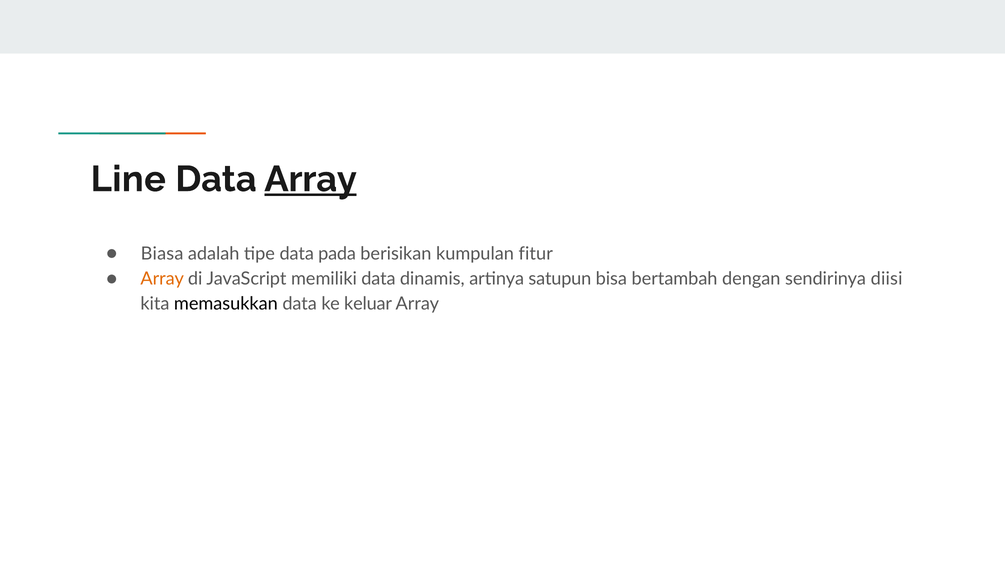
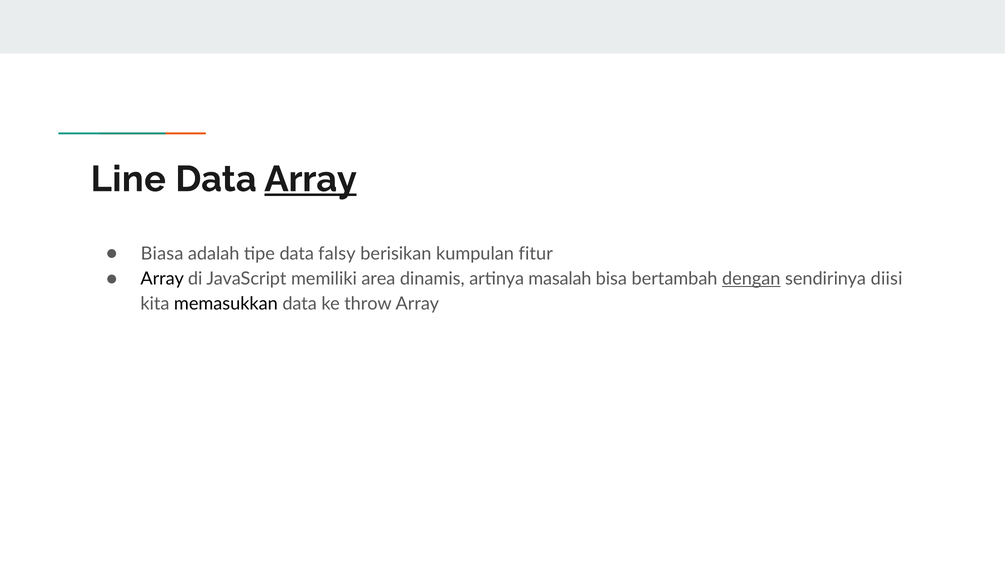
pada: pada -> falsy (337, 254)
Array colour: orange -> black (162, 279)
memiliki data: data -> area (378, 279)
satupun: satupun -> masalah (560, 279)
dengan underline: none -> present (751, 279)
keluar: keluar -> throw (368, 304)
